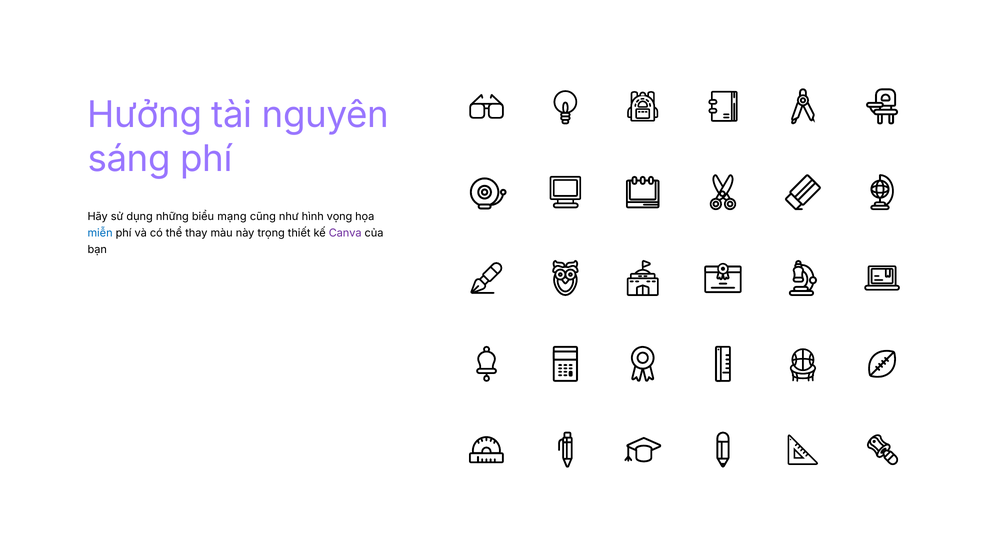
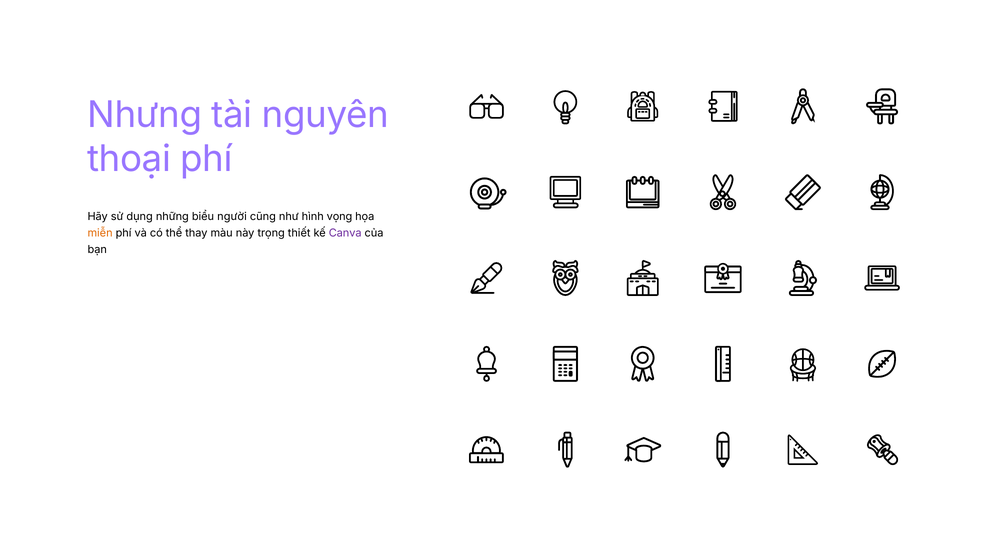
Hưởng: Hưởng -> Nhưng (145, 115)
sáng: sáng -> thoại (129, 159)
mạng: mạng -> người (232, 217)
miễn colour: blue -> orange (100, 233)
